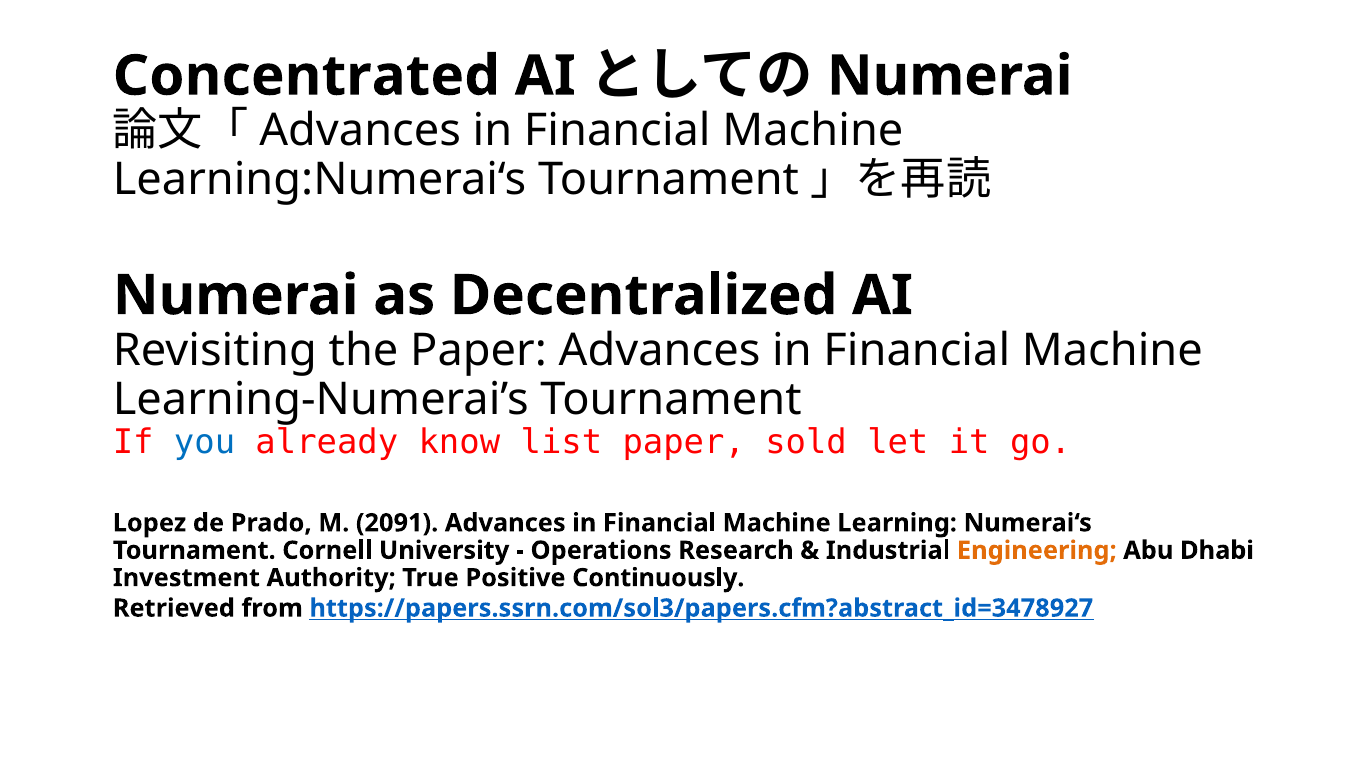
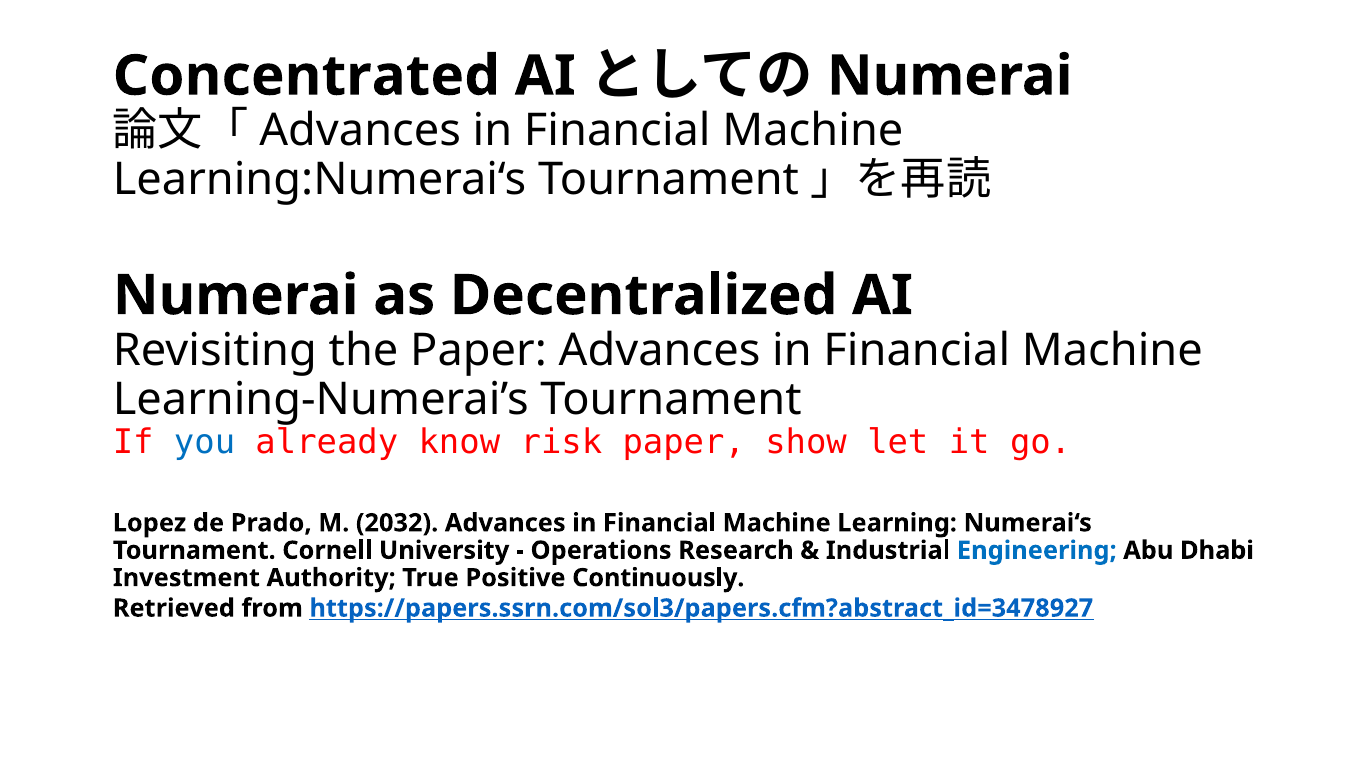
list: list -> risk (561, 442)
sold: sold -> show (806, 442)
2091: 2091 -> 2032 (397, 523)
Engineering colour: orange -> blue (1037, 551)
